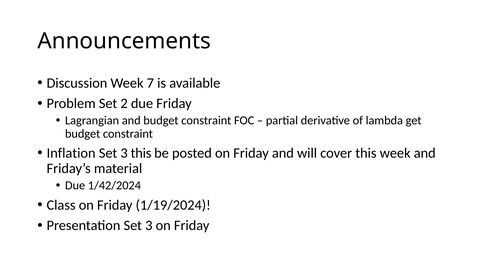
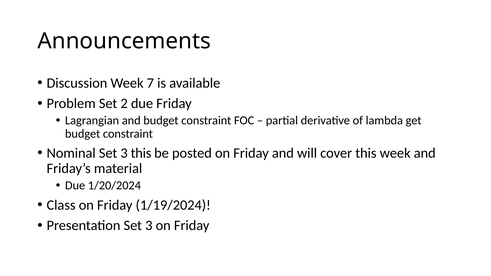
Inflation: Inflation -> Nominal (71, 153)
1/42/2024: 1/42/2024 -> 1/20/2024 (114, 186)
